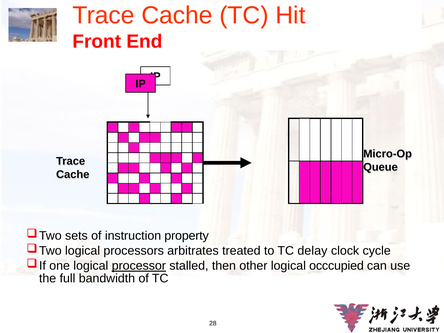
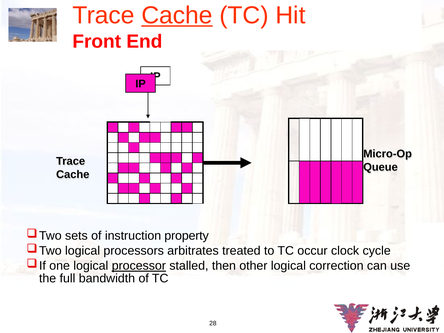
Cache underline: none -> present (177, 15)
delay: delay -> occur (312, 251)
occcupied: occcupied -> correction (336, 266)
